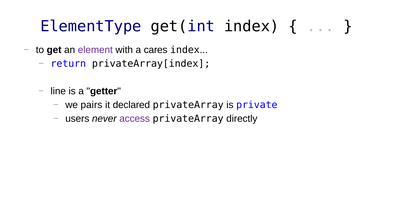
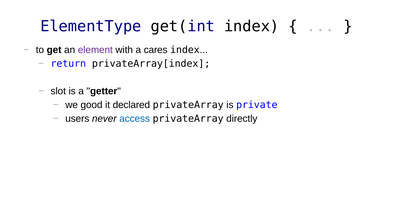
line: line -> slot (58, 91)
pairs: pairs -> good (92, 105)
access colour: purple -> blue (135, 119)
